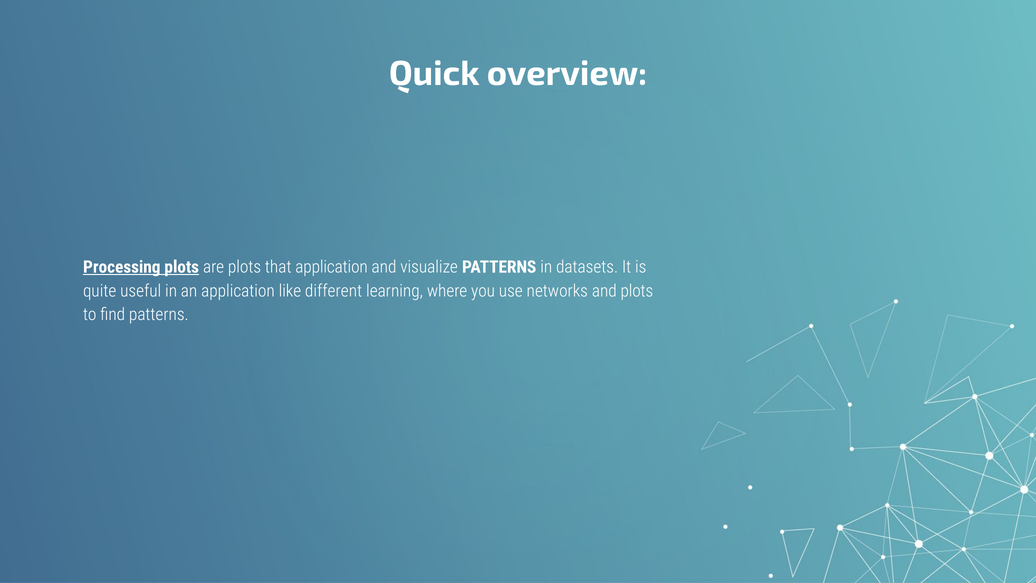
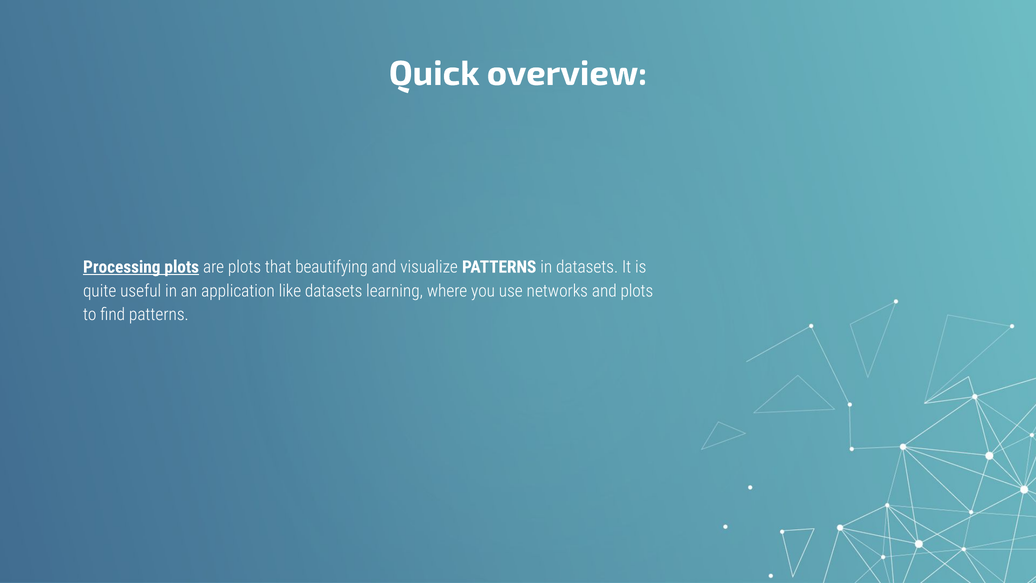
that application: application -> beautifying (332, 267)
like different: different -> datasets (334, 291)
